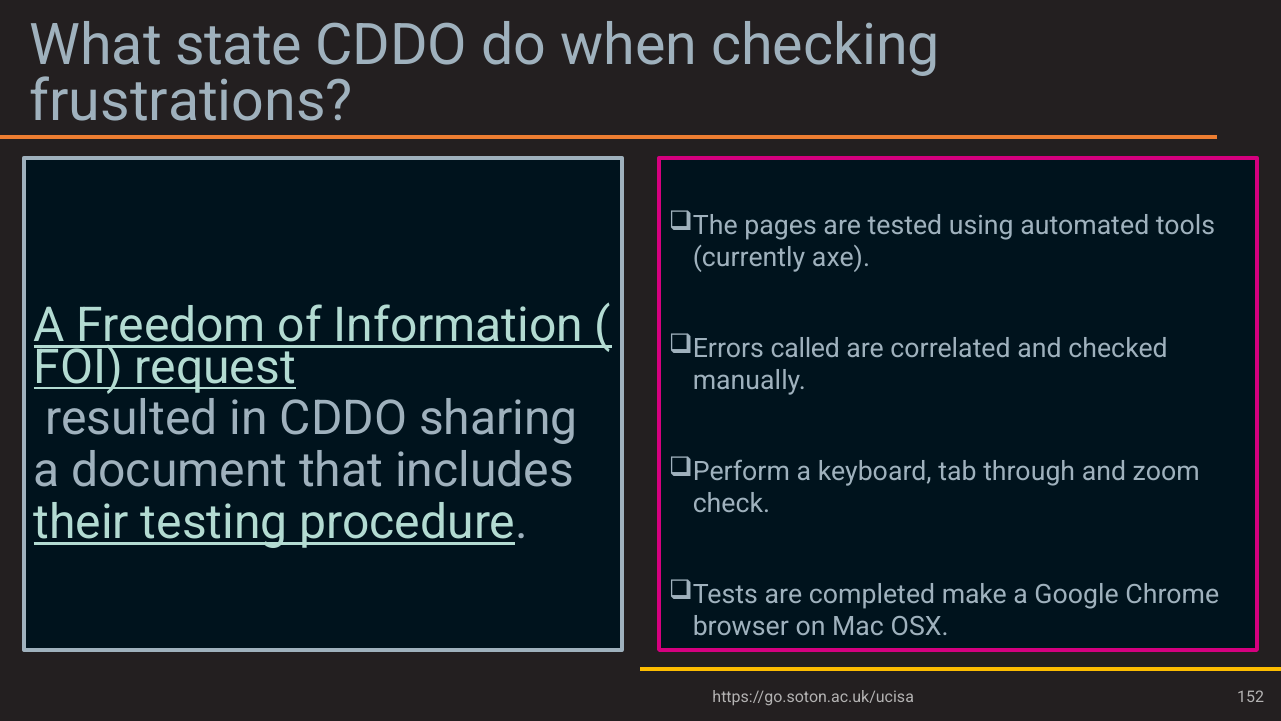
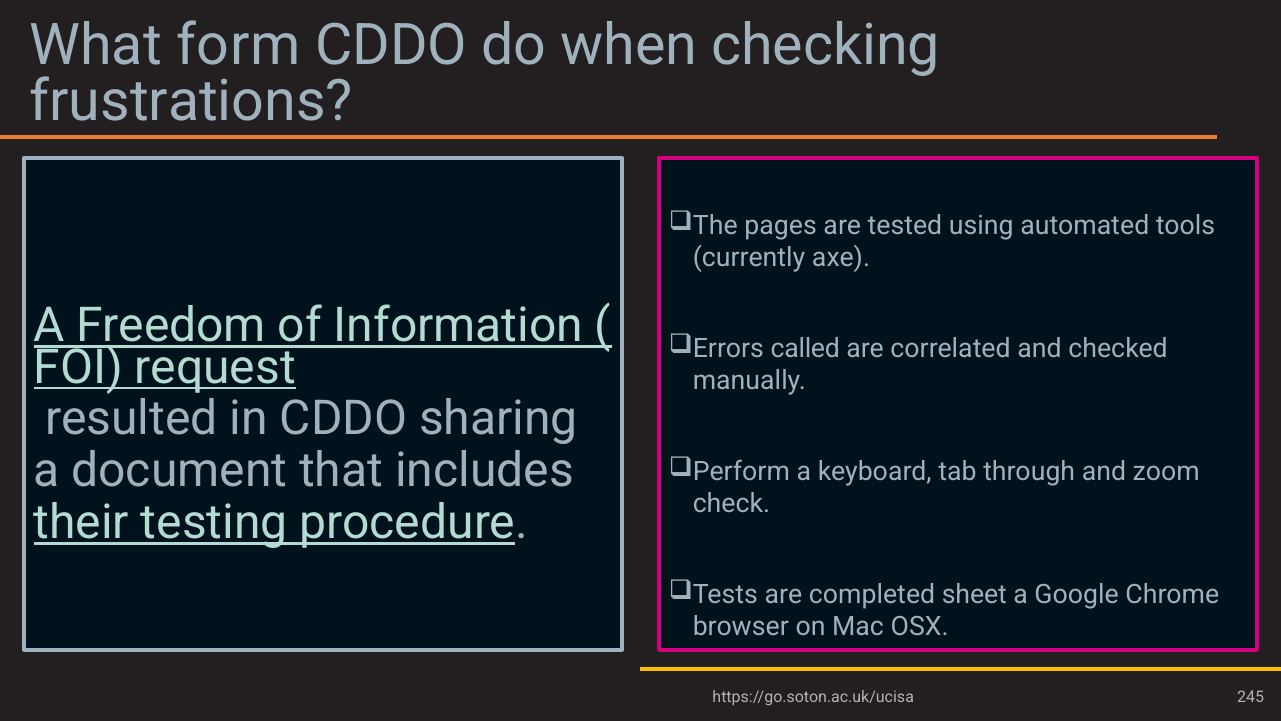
state: state -> form (238, 46)
make: make -> sheet (974, 594)
152: 152 -> 245 (1251, 697)
